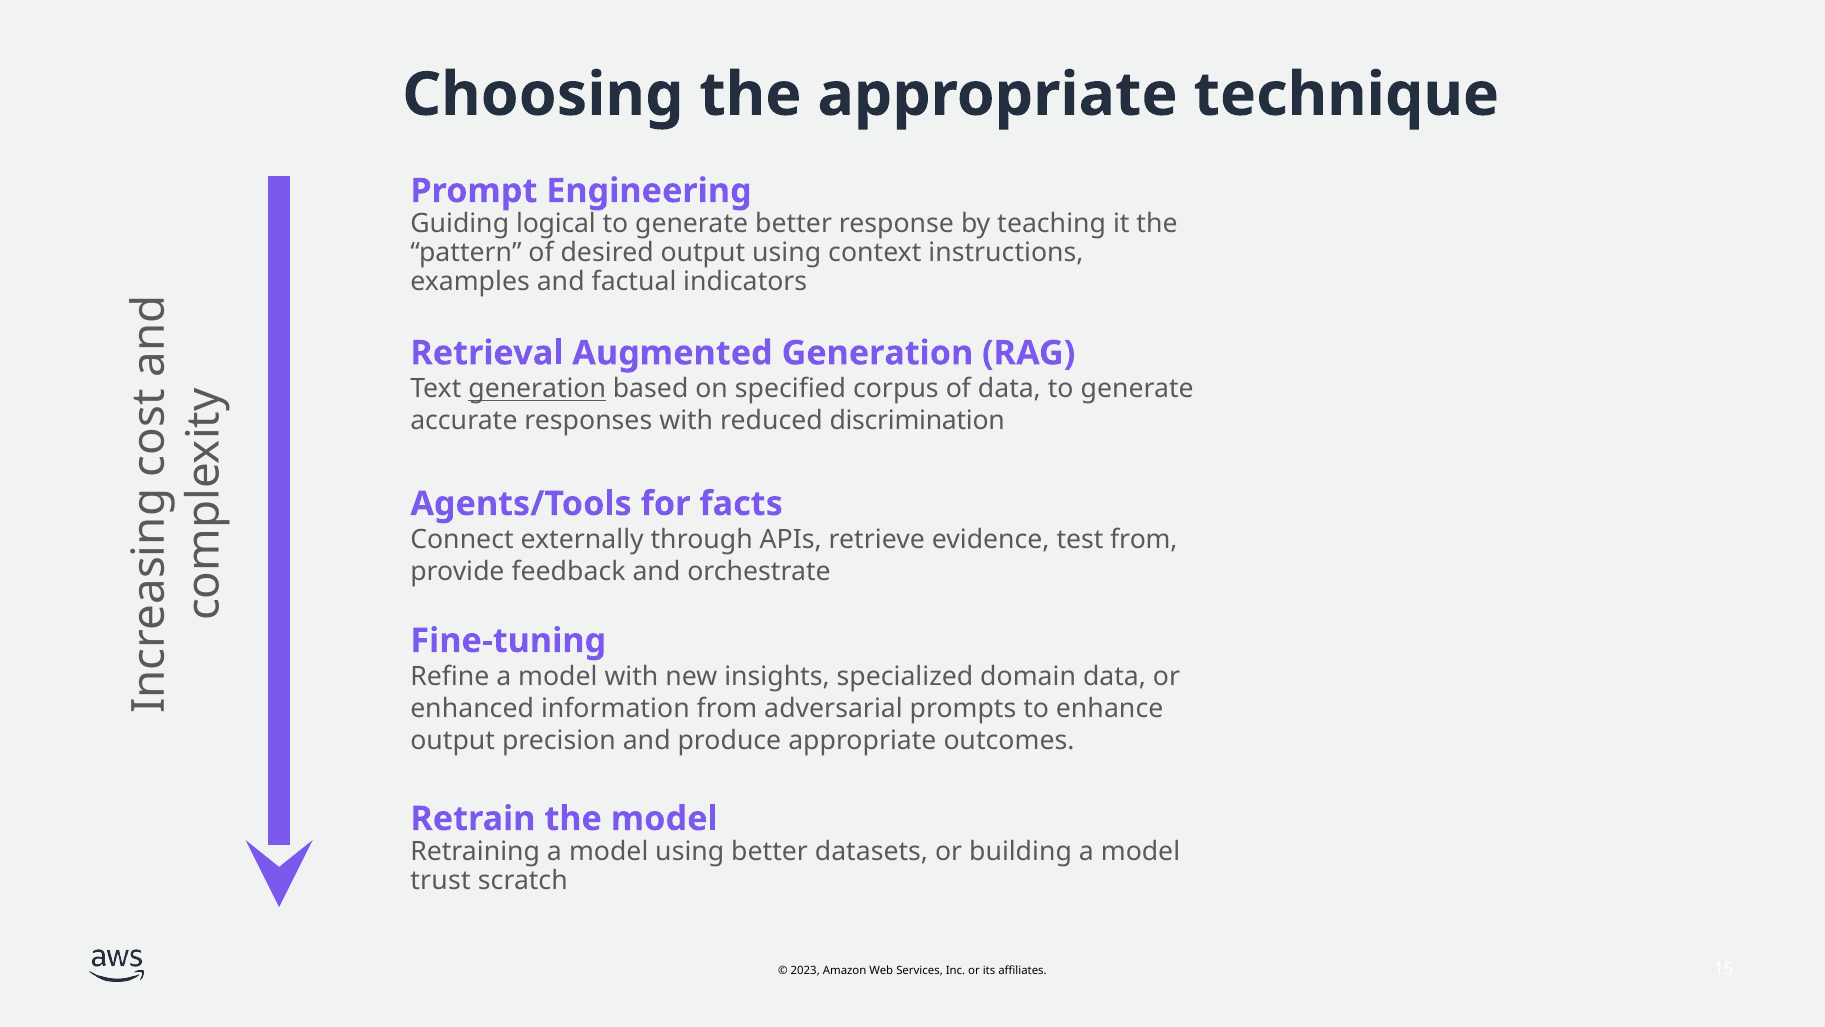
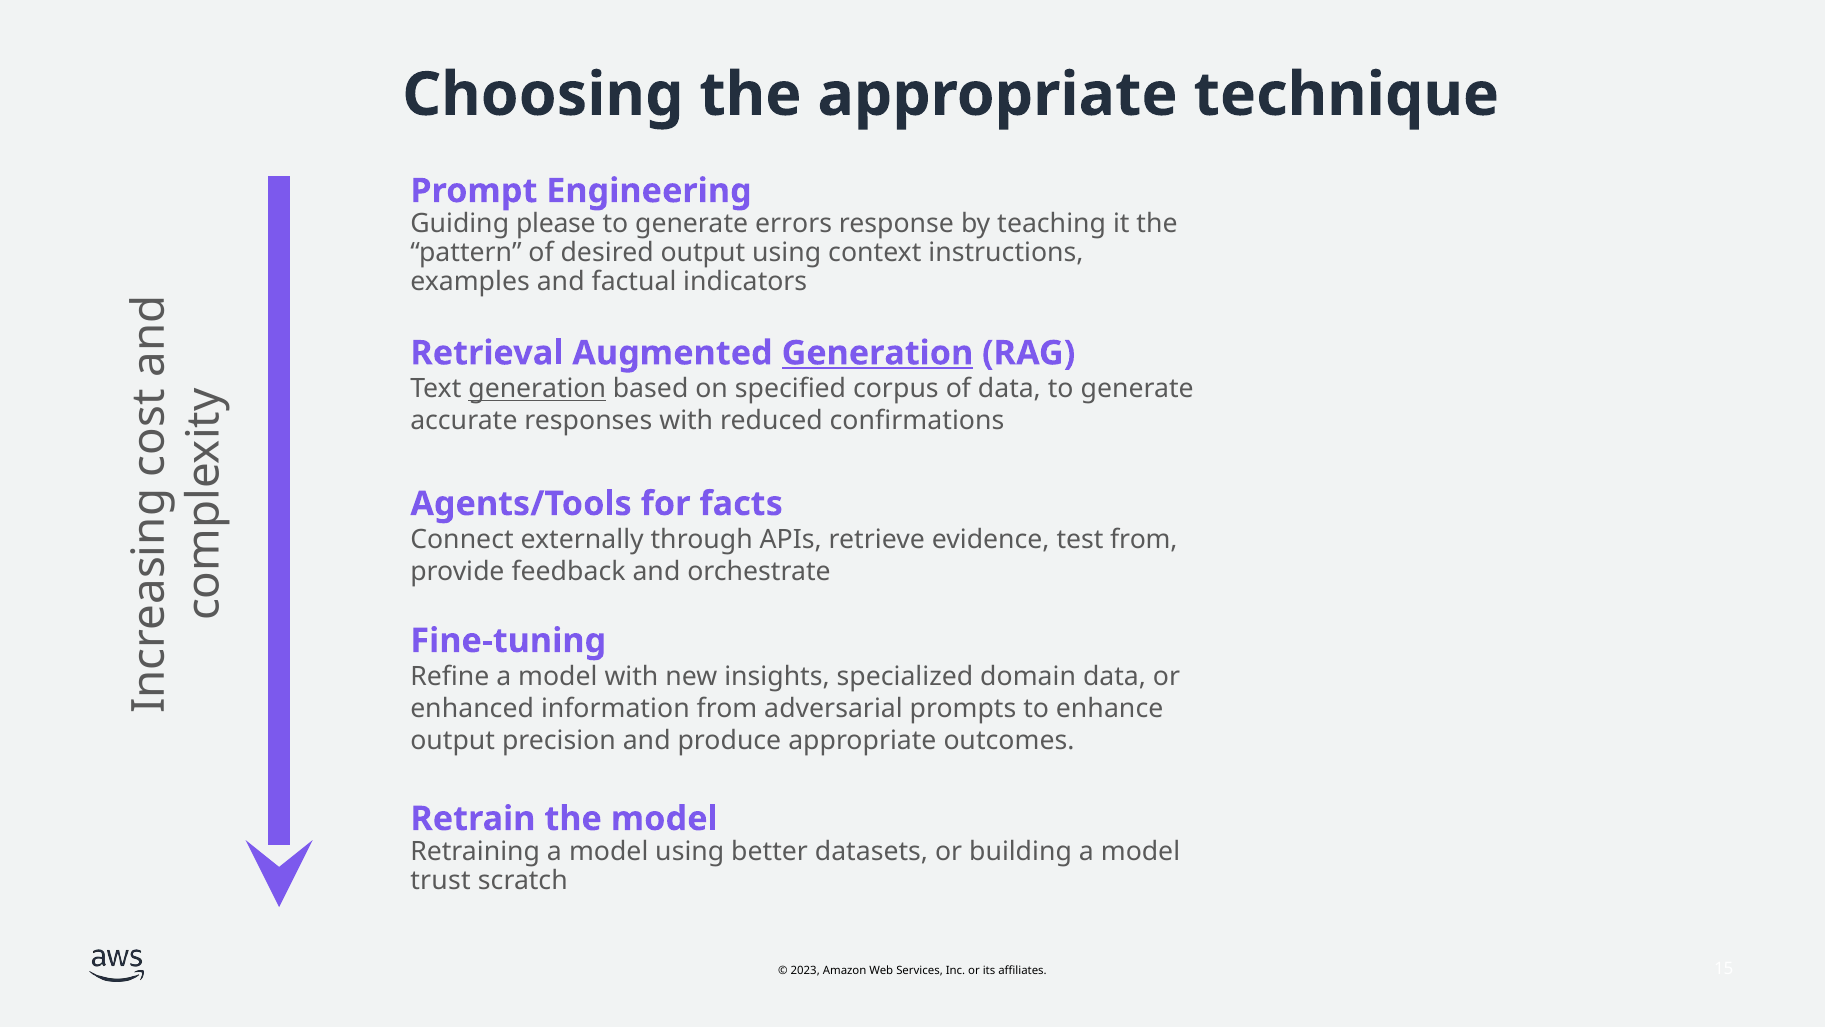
logical: logical -> please (556, 224)
generate better: better -> errors (794, 224)
Generation underline: none -> present (877, 353)
discrimination: discrimination -> confirmations (917, 421)
